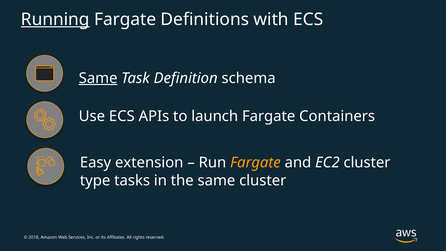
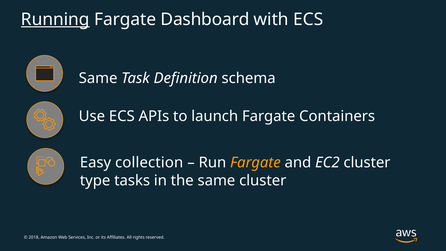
Definitions: Definitions -> Dashboard (205, 19)
Same underline: present -> none (98, 78)
extension: extension -> collection (149, 163)
